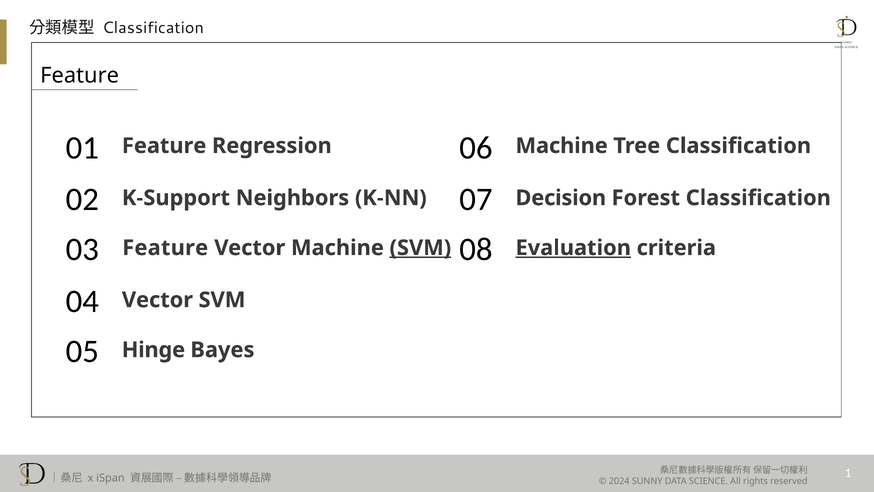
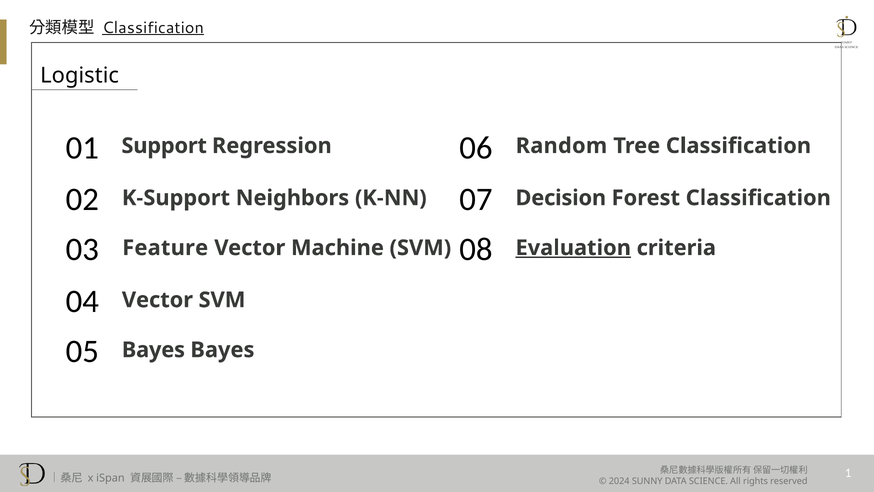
Classification underline: none -> present (153, 28)
Feature: Feature -> Logistic (80, 75)
Feature: Feature -> Support (164, 146)
Machine: Machine -> Random (561, 146)
SVM underline: present -> none (420, 248)
05 Hinge: Hinge -> Bayes (153, 350)
